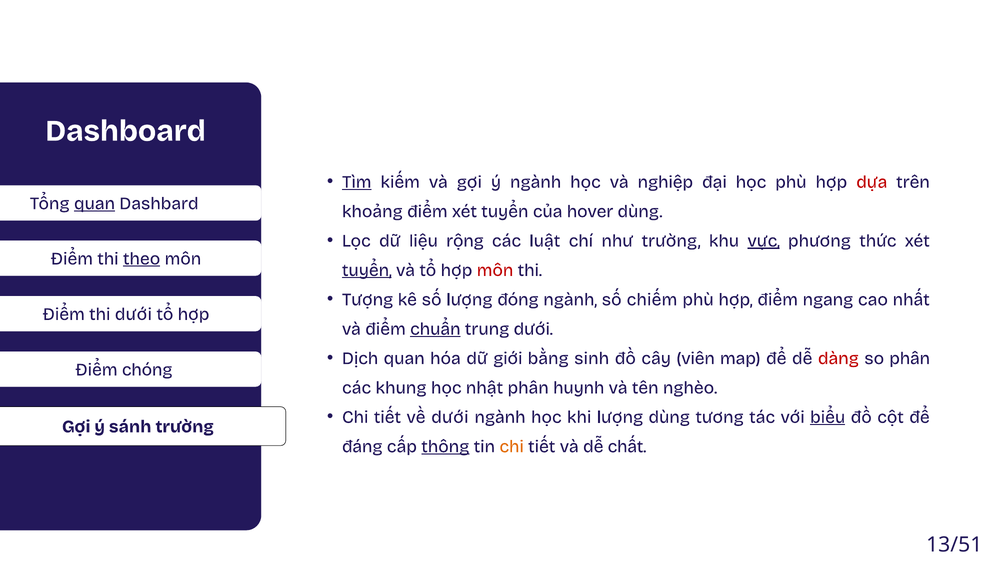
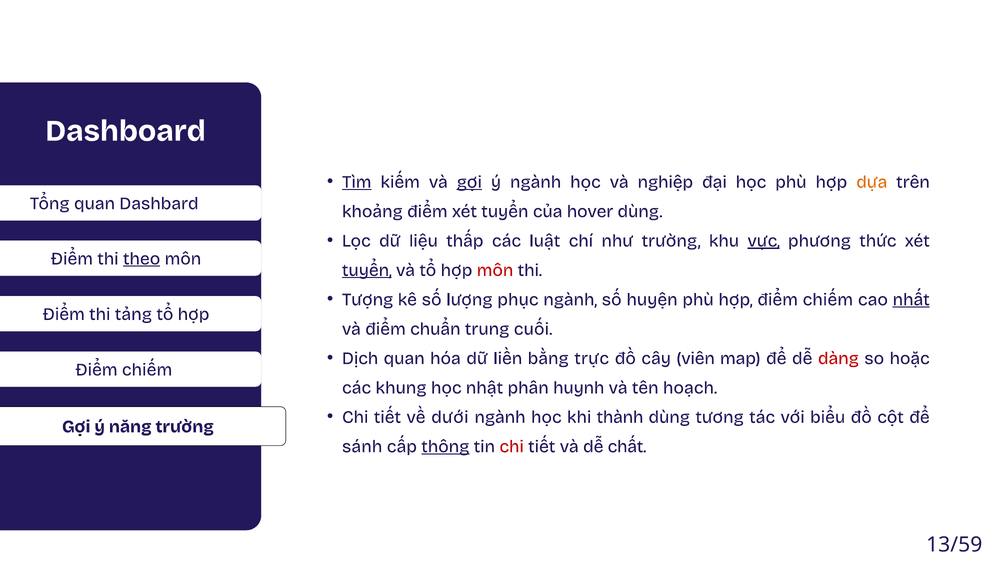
gợi underline: none -> present (469, 182)
dựa colour: red -> orange (872, 182)
quan underline: present -> none (94, 203)
rộng: rộng -> thấp (465, 241)
đóng: đóng -> phục (518, 300)
chiếm: chiếm -> huyện (652, 300)
hợp điểm ngang: ngang -> chiếm (828, 300)
nhất underline: none -> present (911, 300)
dưới: dưới -> tảng (133, 314)
chuẩn underline: present -> none (435, 329)
trung dưới: dưới -> cuối (533, 329)
giới: giới -> liền (508, 358)
sinh: sinh -> trực (592, 358)
so phân: phân -> hoặc (910, 358)
chóng: chóng -> chiếm (147, 370)
nghèo: nghèo -> hoạch (690, 388)
khi lượng: lượng -> thành (620, 417)
biểu underline: present -> none (828, 417)
sánh: sánh -> năng (130, 427)
đáng: đáng -> sánh (362, 446)
chi colour: orange -> red (512, 446)
13/51: 13/51 -> 13/59 (954, 545)
